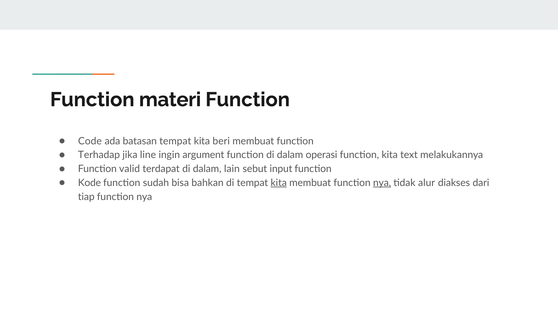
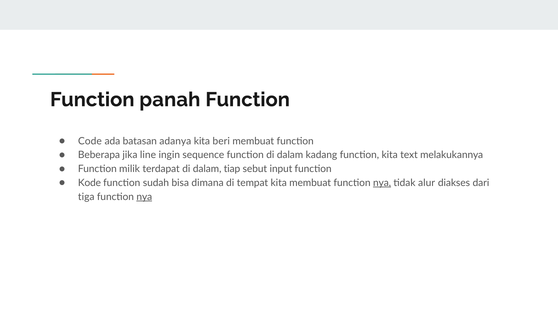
materi: materi -> panah (170, 100)
batasan tempat: tempat -> adanya (175, 141)
Terhadap: Terhadap -> Beberapa (99, 155)
argument: argument -> sequence (203, 155)
operasi: operasi -> kadang (321, 155)
valid: valid -> milik (130, 169)
lain: lain -> tiap (232, 169)
bahkan: bahkan -> dimana (208, 183)
kita underline: present -> none (279, 183)
tiap: tiap -> tiga (86, 197)
nya underline: none -> present (144, 197)
